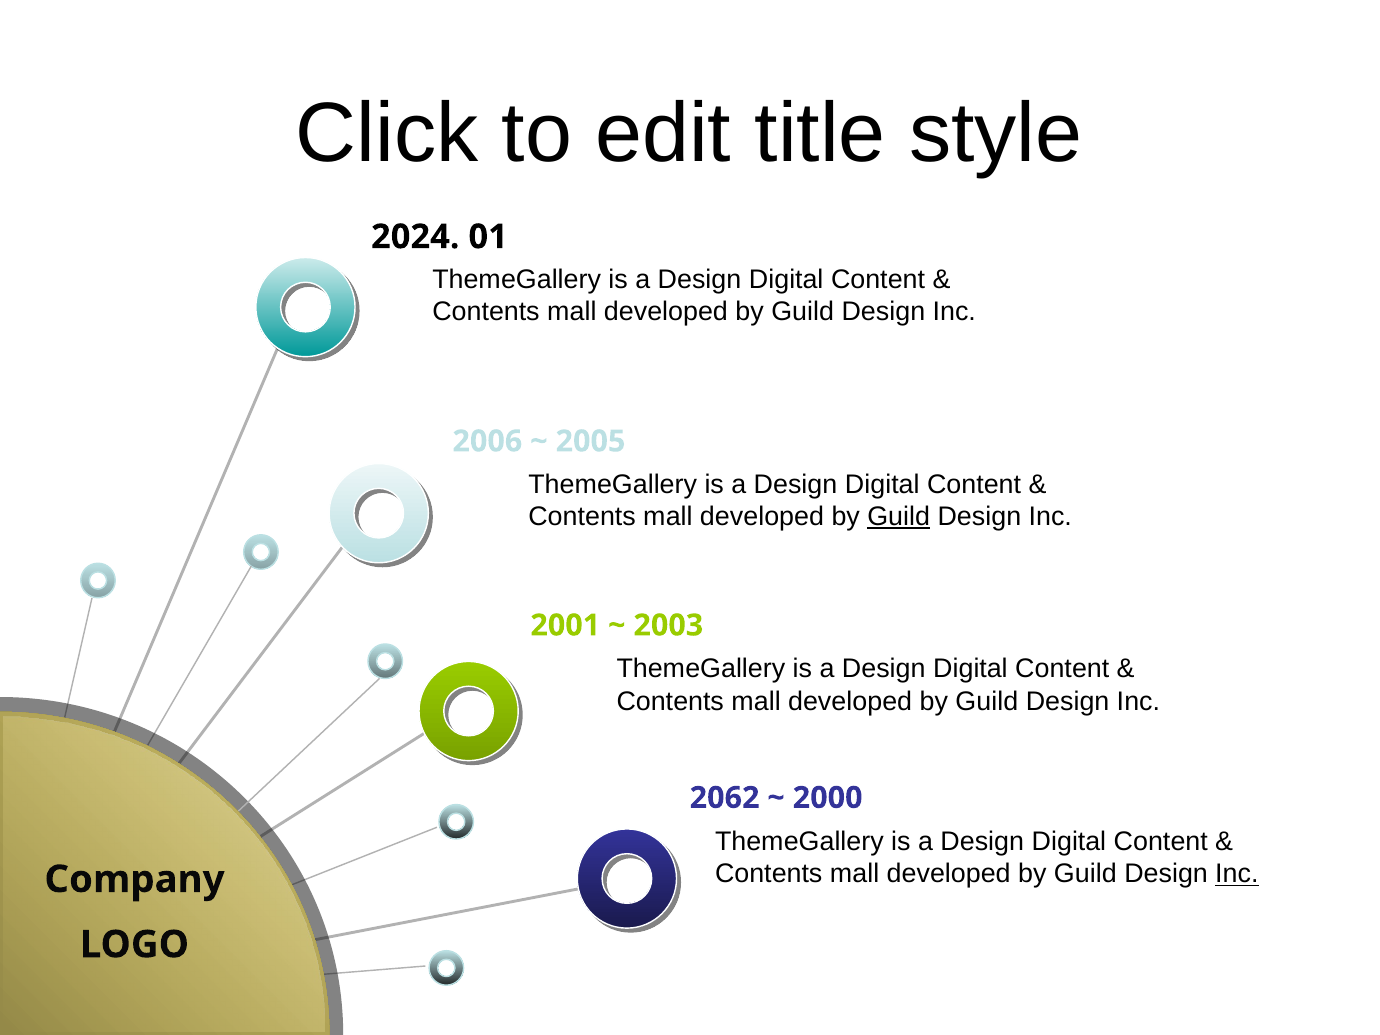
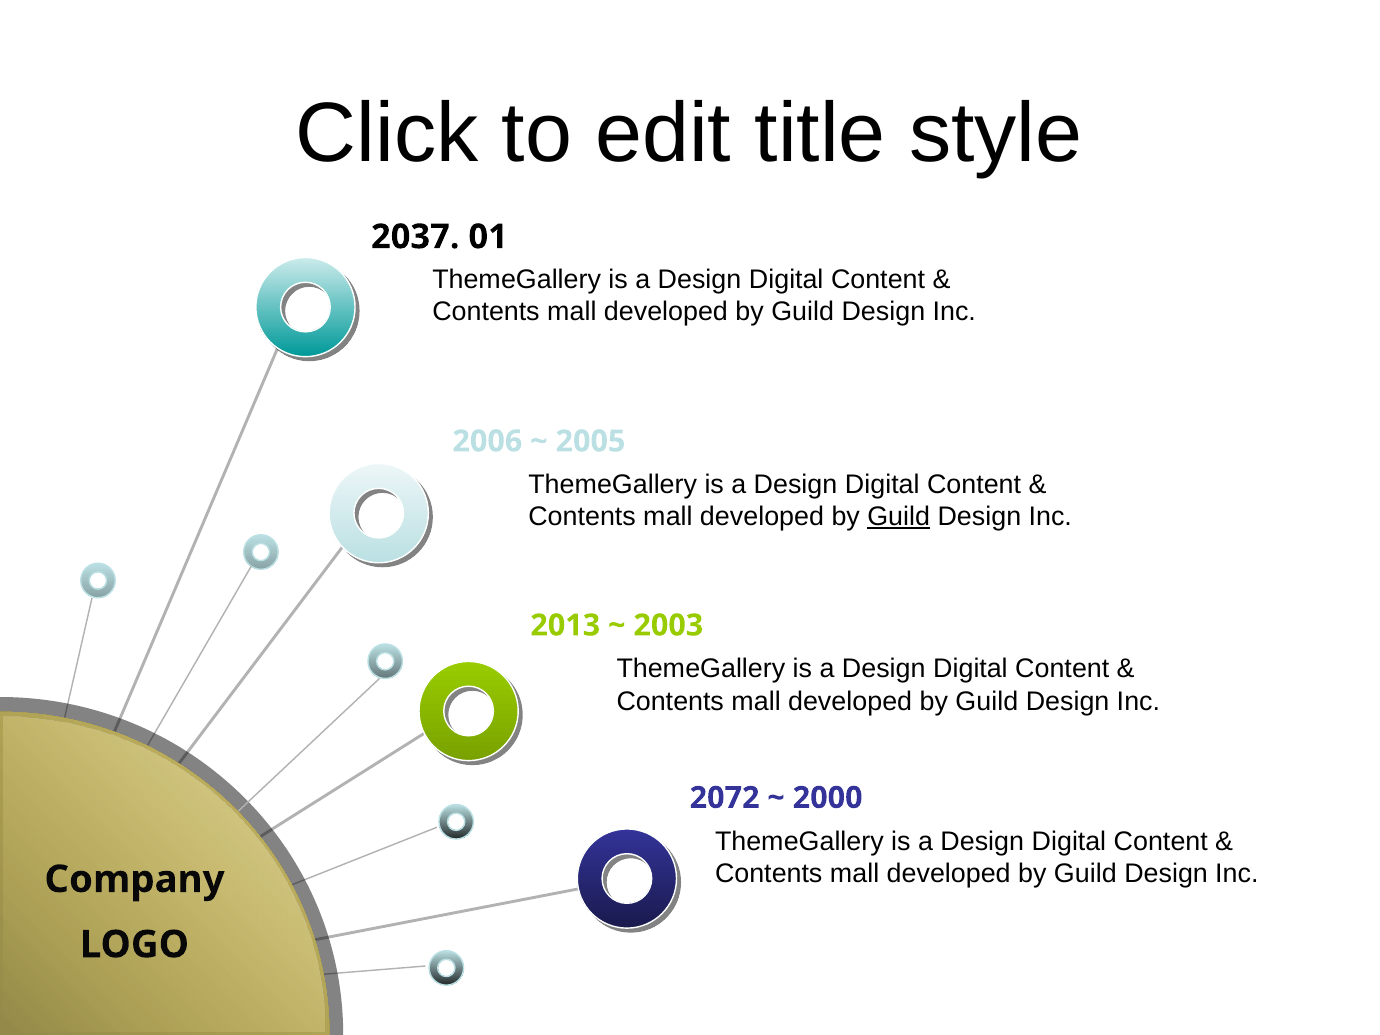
2024: 2024 -> 2037 (415, 237)
2001: 2001 -> 2013 (565, 625)
2062: 2062 -> 2072 (725, 798)
Inc underline: present -> none (1237, 874)
